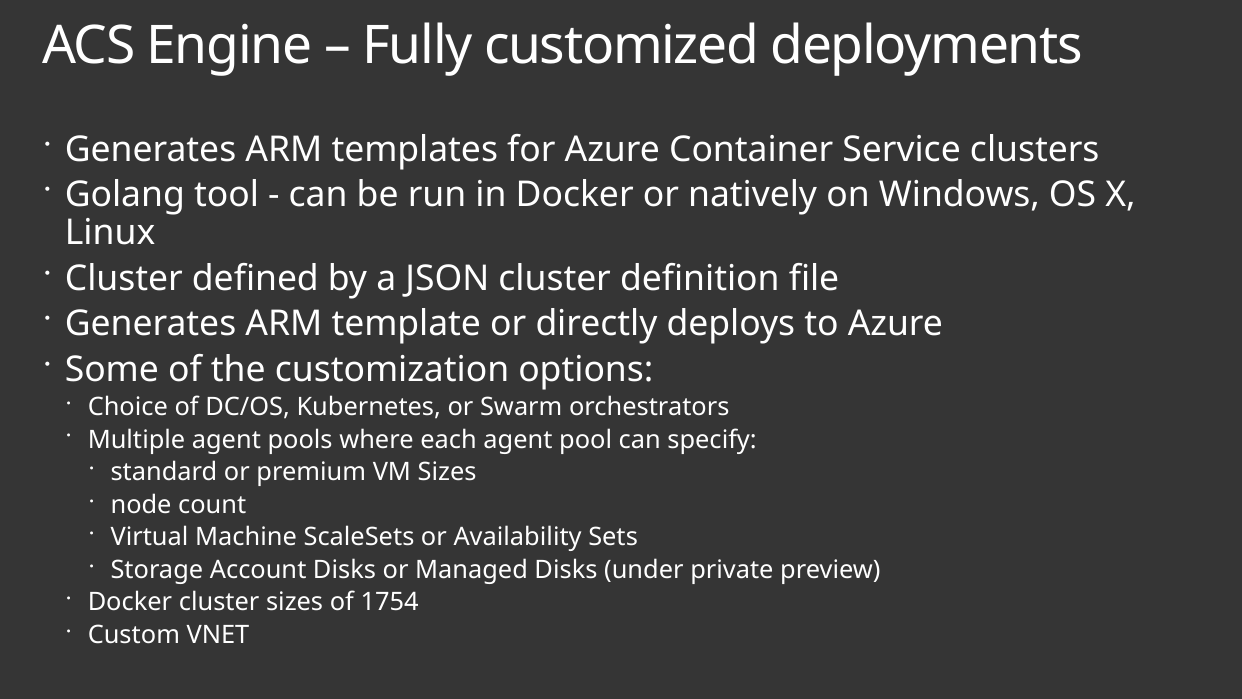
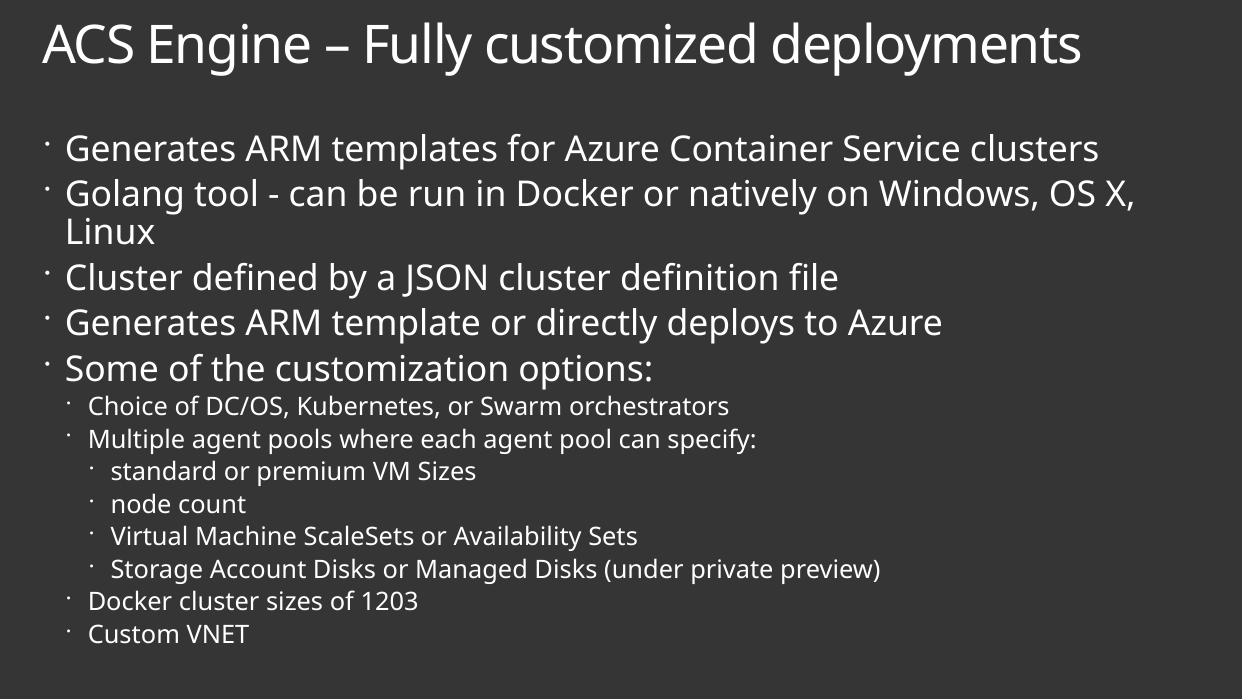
1754: 1754 -> 1203 (390, 602)
